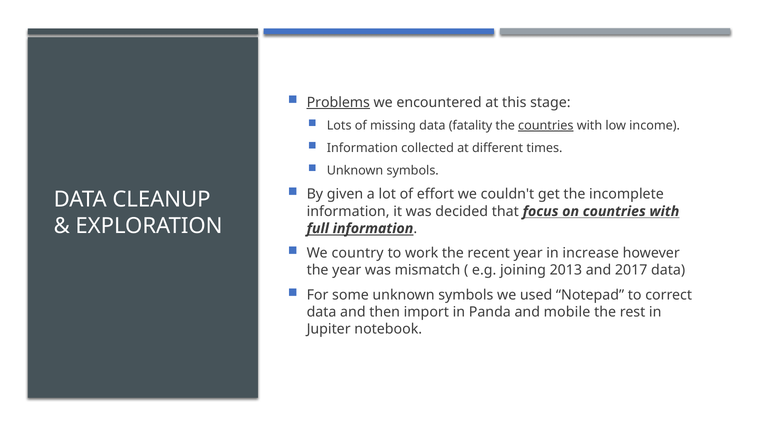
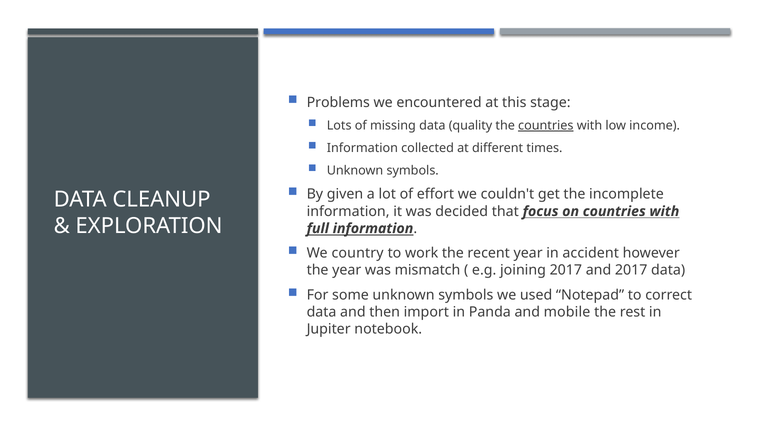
Problems underline: present -> none (338, 102)
fatality: fatality -> quality (471, 125)
increase: increase -> accident (591, 253)
joining 2013: 2013 -> 2017 (566, 270)
